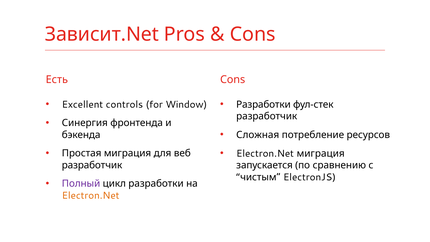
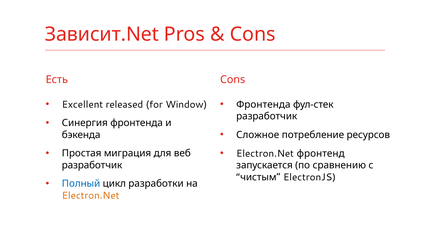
controls: controls -> released (124, 104)
Разработки: Разработки -> Фронтенда (263, 104)
Сложная: Сложная -> Сложное (258, 135)
Electron.Net миграция: миграция -> фронтенд (321, 153)
Полный colour: purple -> blue (81, 184)
